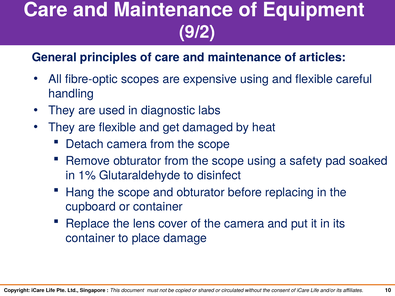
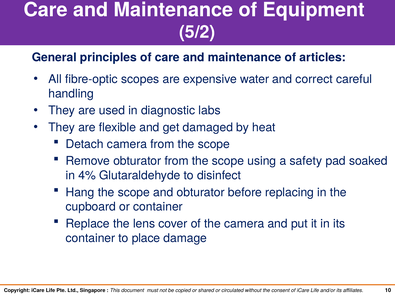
9/2: 9/2 -> 5/2 (197, 32)
expensive using: using -> water (255, 79)
and flexible: flexible -> correct (314, 79)
1%: 1% -> 4% (87, 176)
